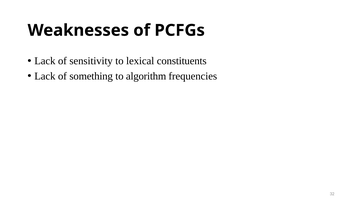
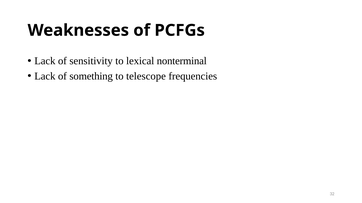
constituents: constituents -> nonterminal (182, 61)
algorithm: algorithm -> telescope (146, 76)
